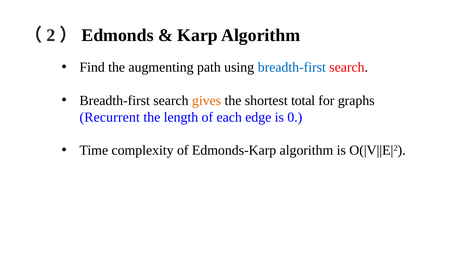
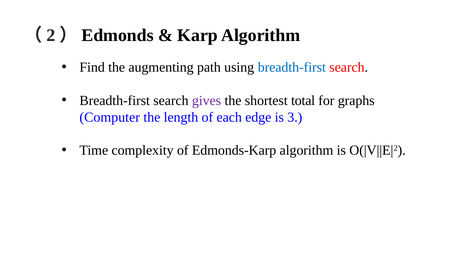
gives colour: orange -> purple (207, 100)
Recurrent: Recurrent -> Computer (110, 117)
0: 0 -> 3 (295, 117)
